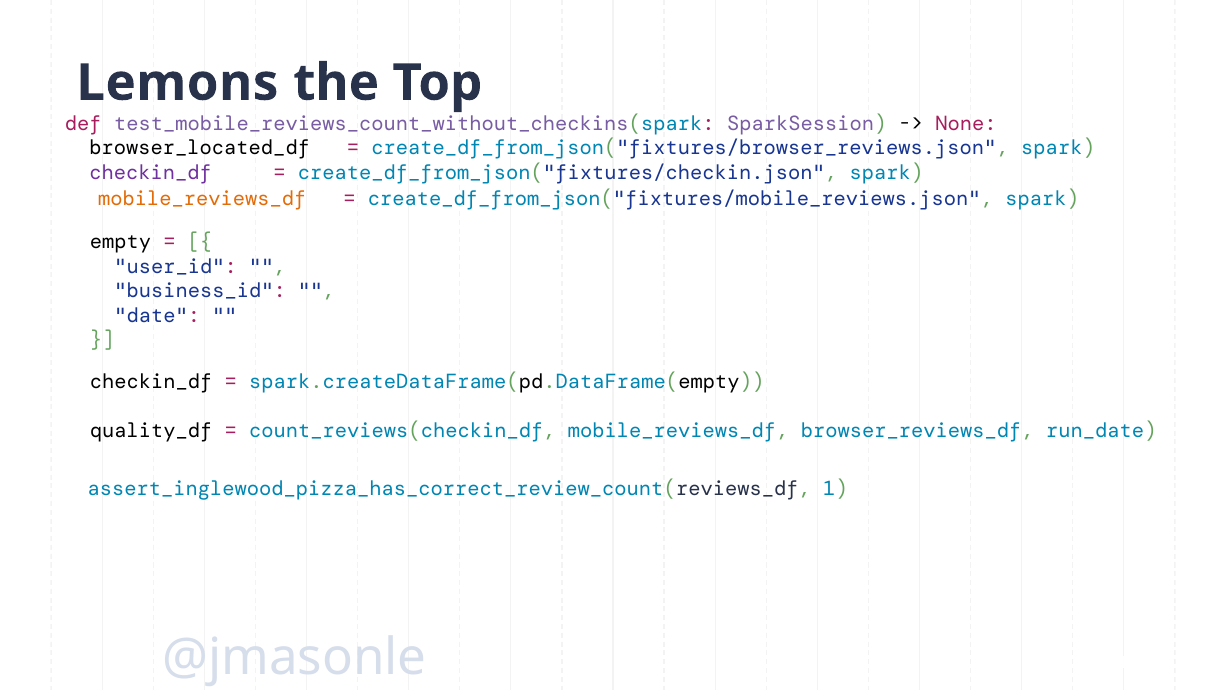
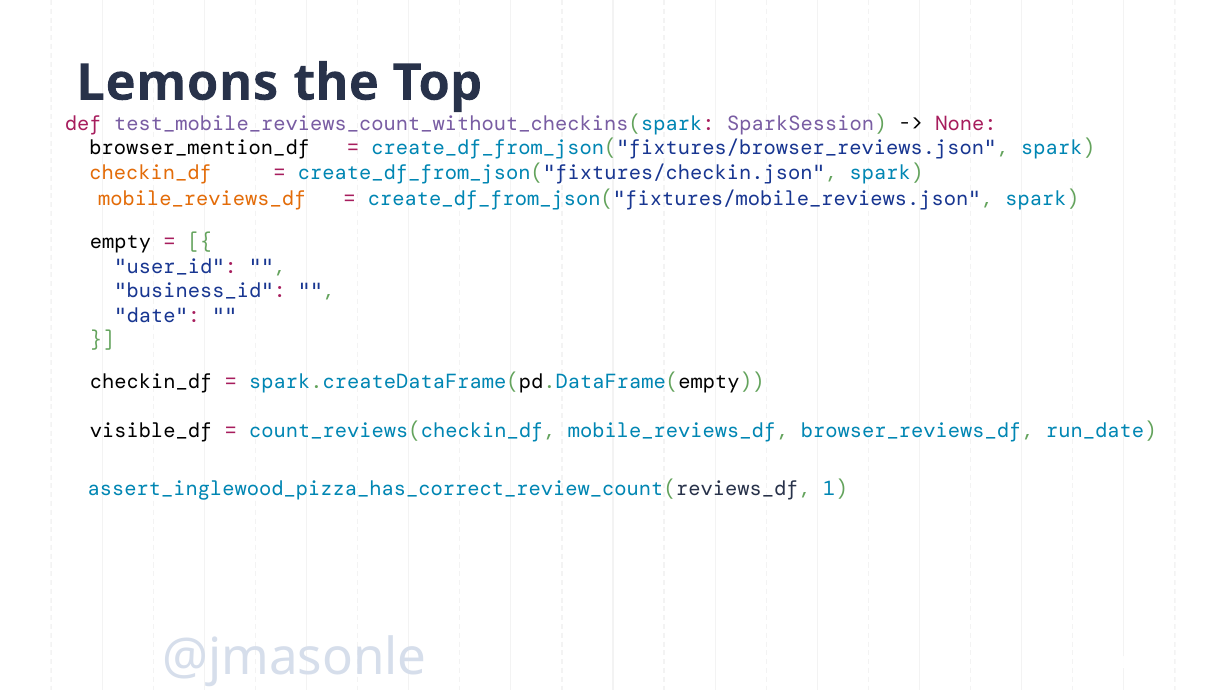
browser_located_df: browser_located_df -> browser_mention_df (200, 148)
checkin_df colour: purple -> orange (151, 173)
quality_df: quality_df -> visible_df (151, 430)
